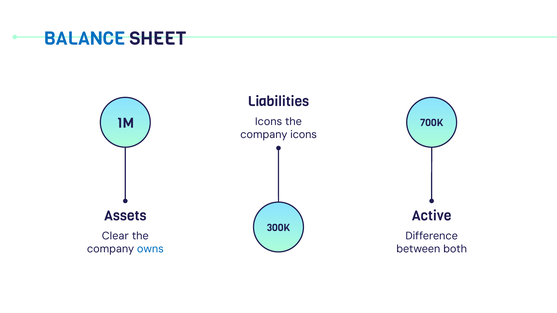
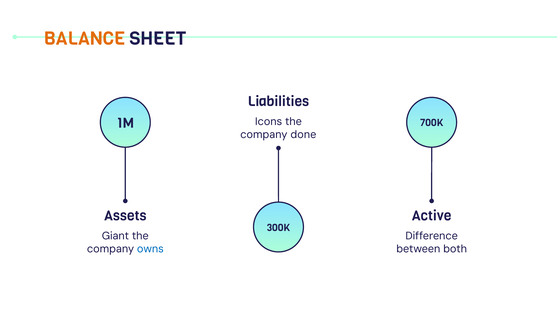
BALANCE colour: blue -> orange (85, 39)
company icons: icons -> done (303, 135)
Clear: Clear -> Giant (115, 236)
